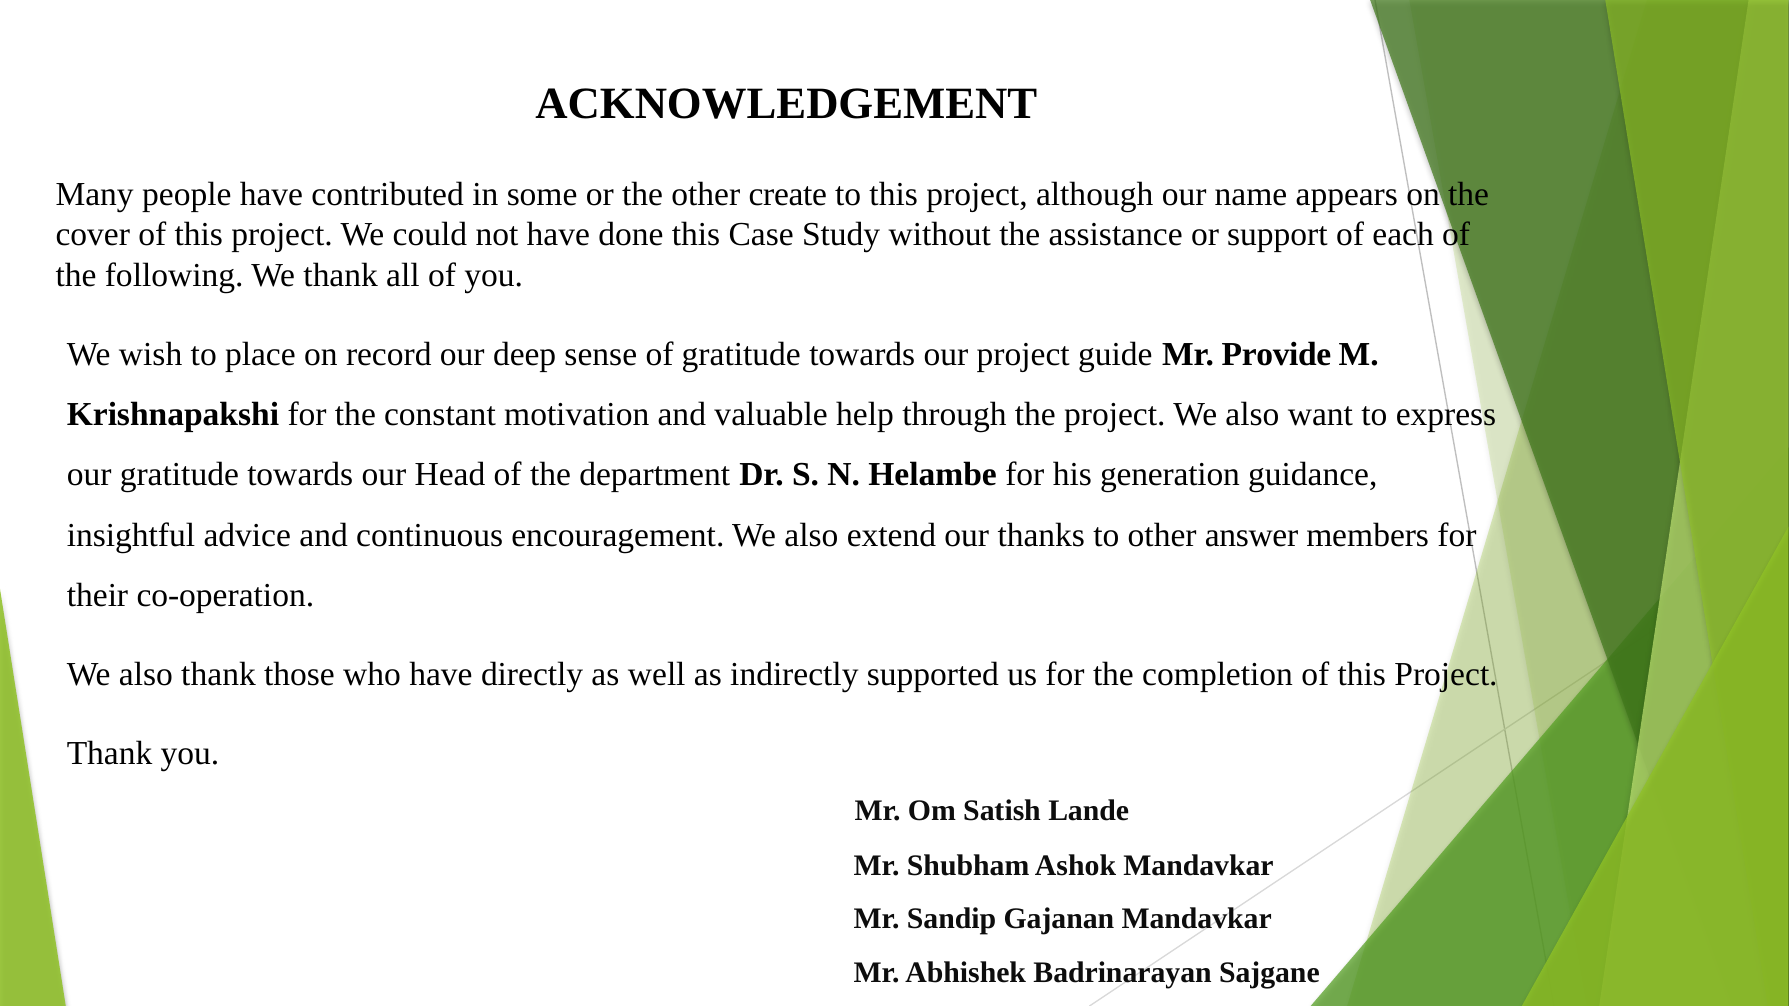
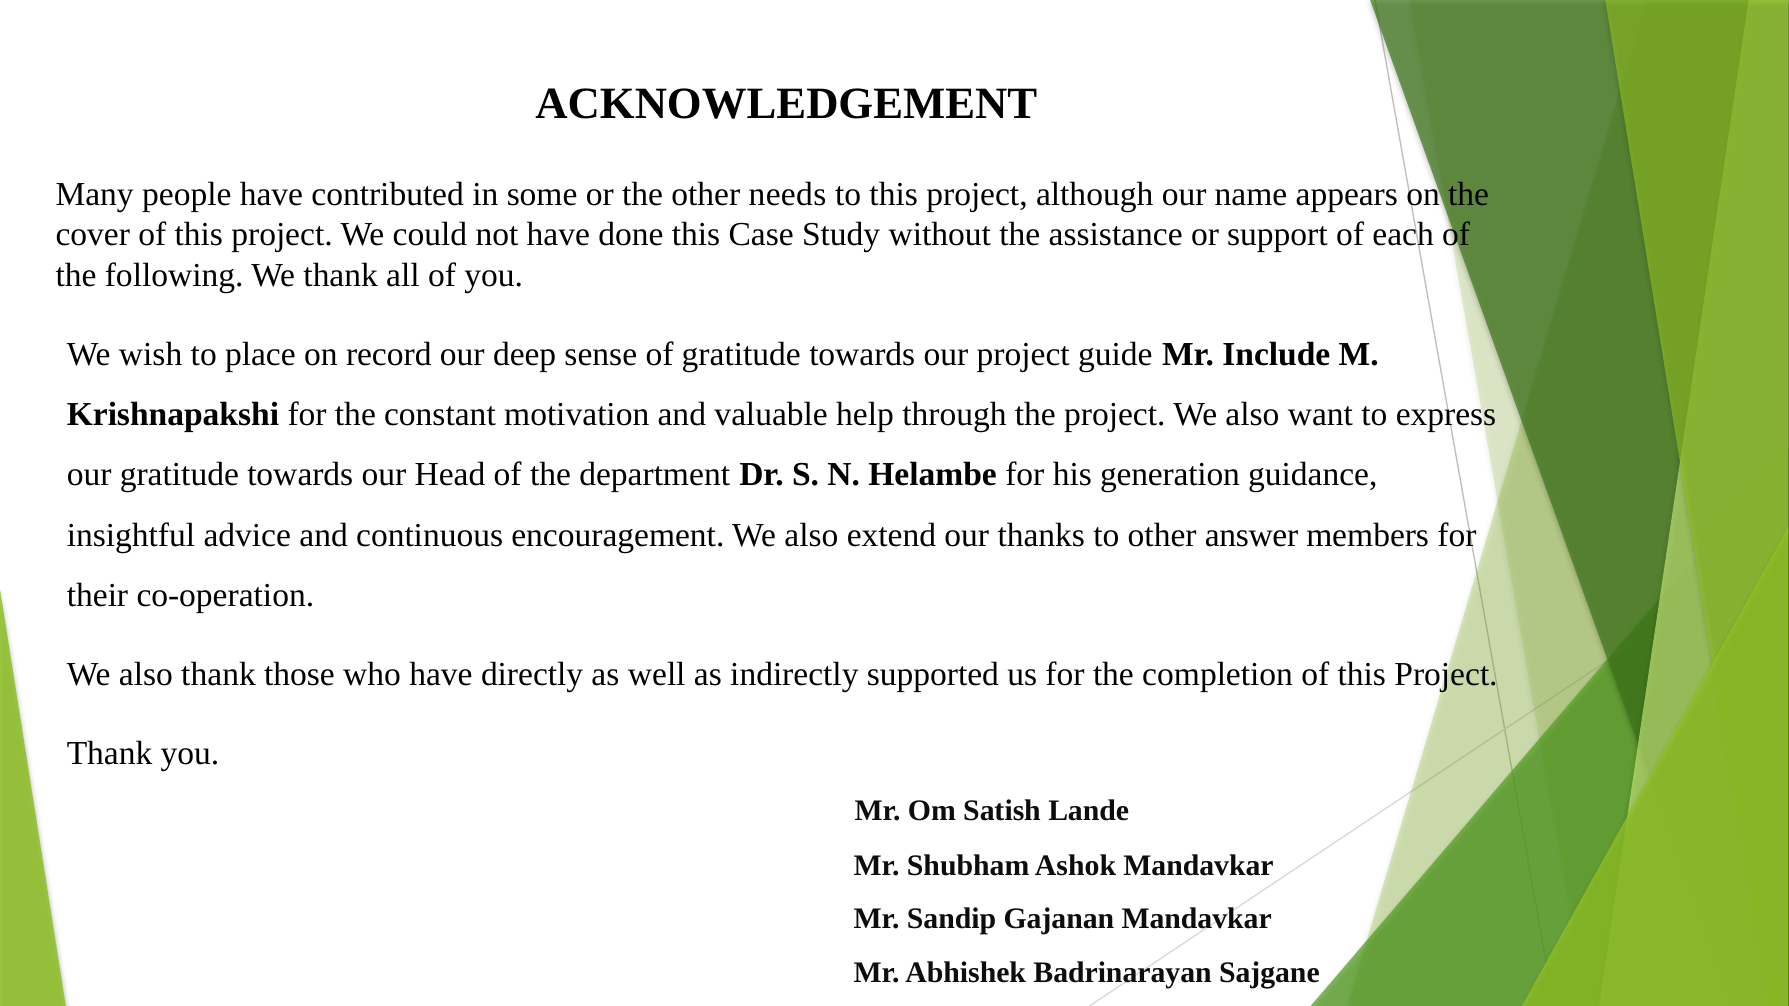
create: create -> needs (788, 195)
Provide: Provide -> Include (1276, 354)
